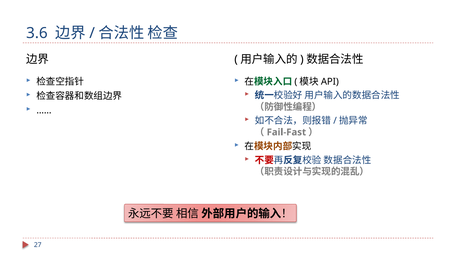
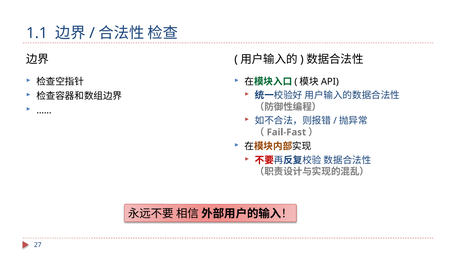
3.6: 3.6 -> 1.1 (37, 33)
